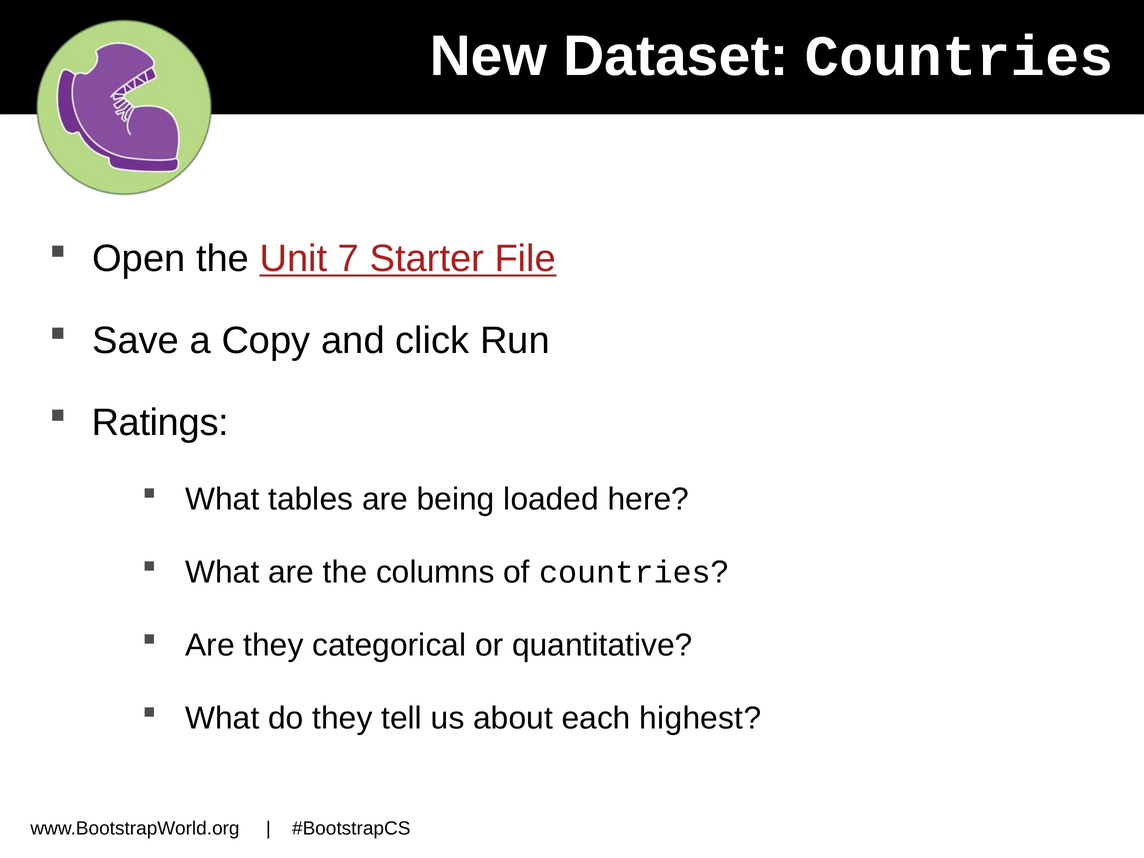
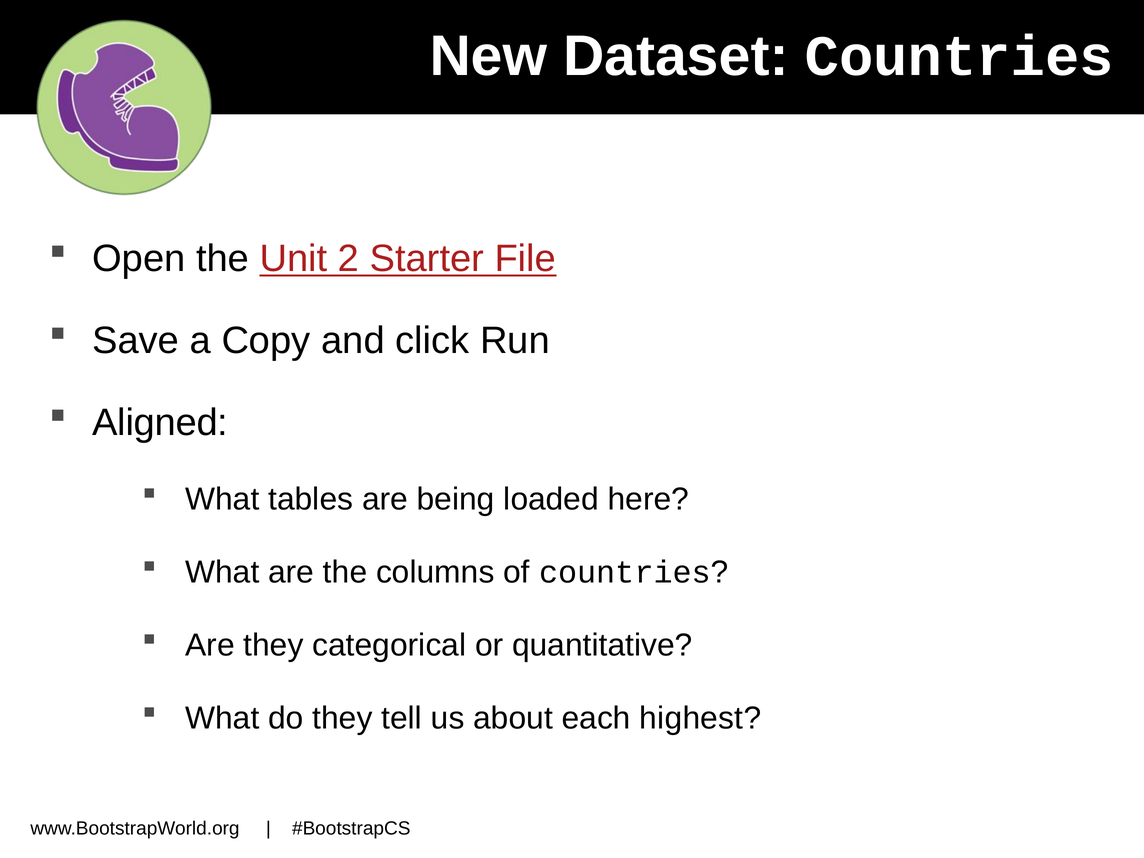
7: 7 -> 2 (349, 259)
Ratings: Ratings -> Aligned (160, 423)
